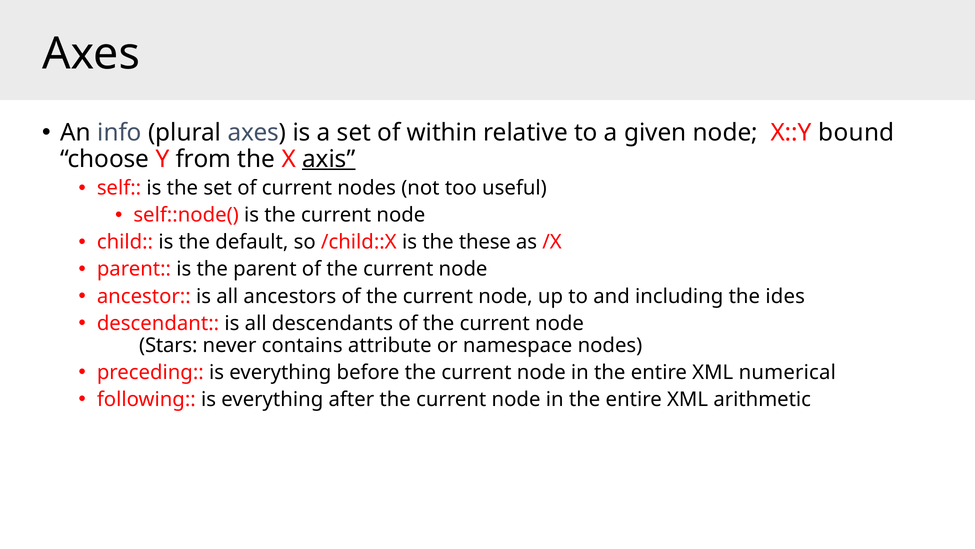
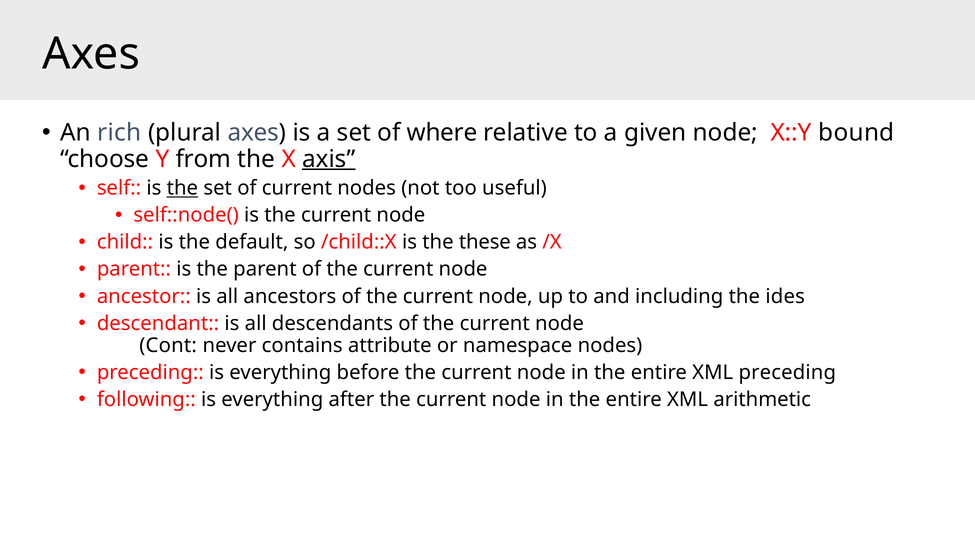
info: info -> rich (119, 132)
within: within -> where (442, 132)
the underline: none -> present (182, 188)
Stars: Stars -> Cont (168, 345)
XML numerical: numerical -> preceding (787, 372)
